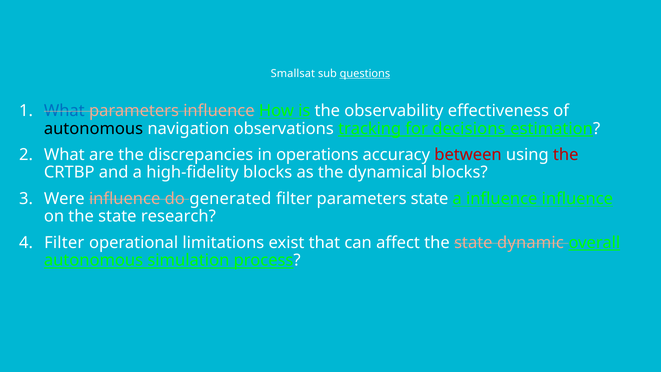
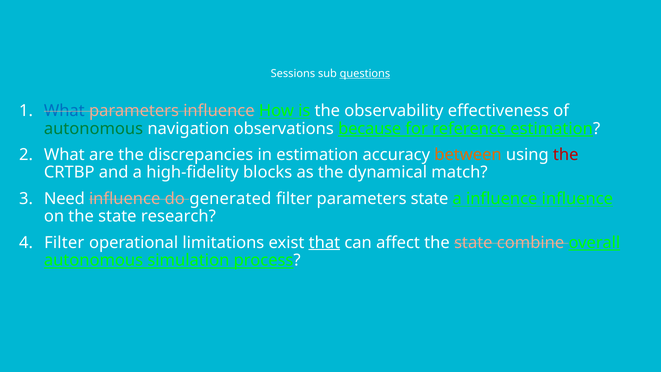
Smallsat: Smallsat -> Sessions (293, 74)
autonomous colour: black -> green (94, 129)
tracking: tracking -> because (370, 129)
decisions: decisions -> reference (469, 129)
in operations: operations -> estimation (317, 155)
between colour: red -> orange (468, 155)
dynamical blocks: blocks -> match (459, 172)
Were: Were -> Need (64, 199)
that underline: none -> present (324, 242)
dynamic: dynamic -> combine (531, 242)
